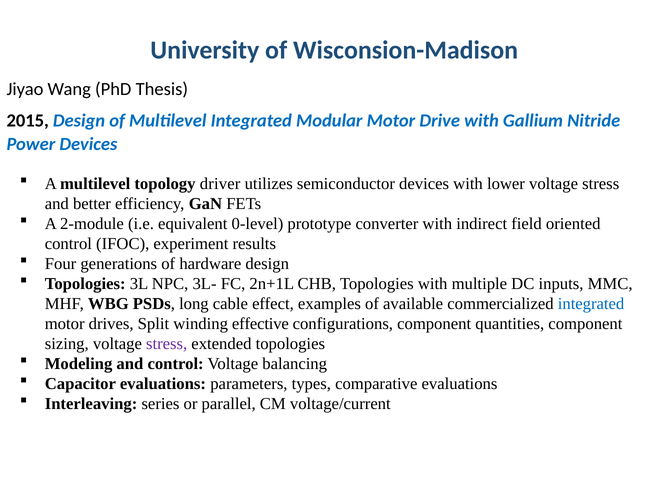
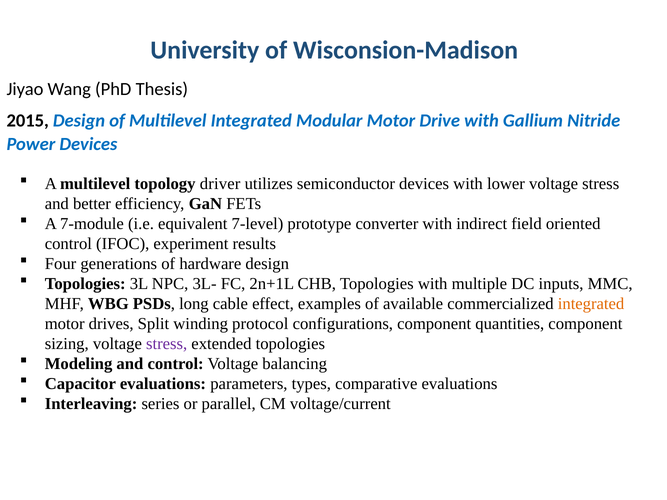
2-module: 2-module -> 7-module (92, 224)
0-level: 0-level -> 7-level (257, 224)
integrated colour: blue -> orange (591, 304)
effective: effective -> protocol (260, 324)
